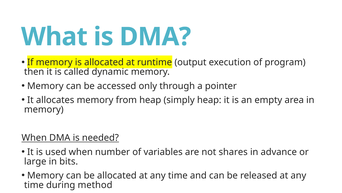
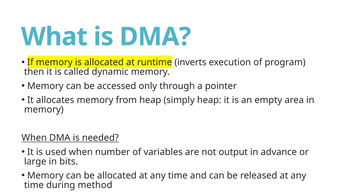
output: output -> inverts (190, 62)
shares: shares -> output (233, 151)
